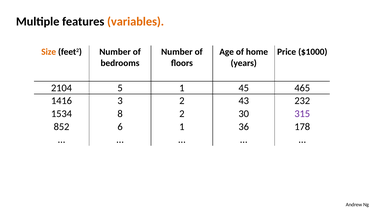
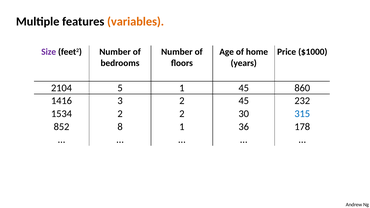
Size colour: orange -> purple (49, 52)
465: 465 -> 860 (302, 88)
2 43: 43 -> 45 (244, 101)
1534 8: 8 -> 2 (120, 114)
315 colour: purple -> blue (302, 114)
6: 6 -> 8 (120, 127)
